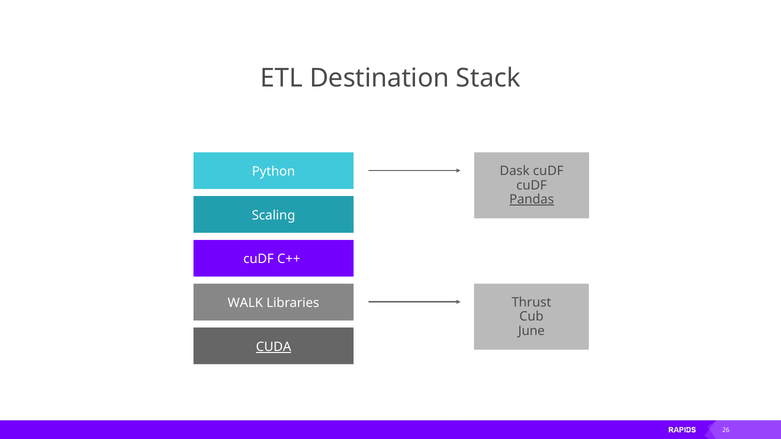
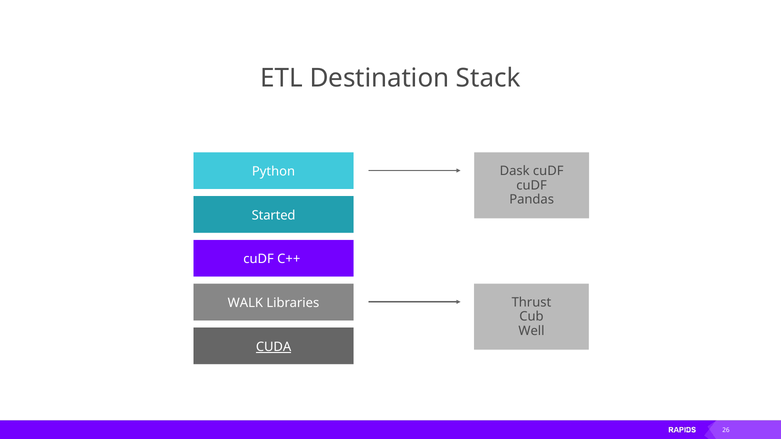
Pandas underline: present -> none (532, 199)
Scaling: Scaling -> Started (274, 216)
June: June -> Well (531, 331)
